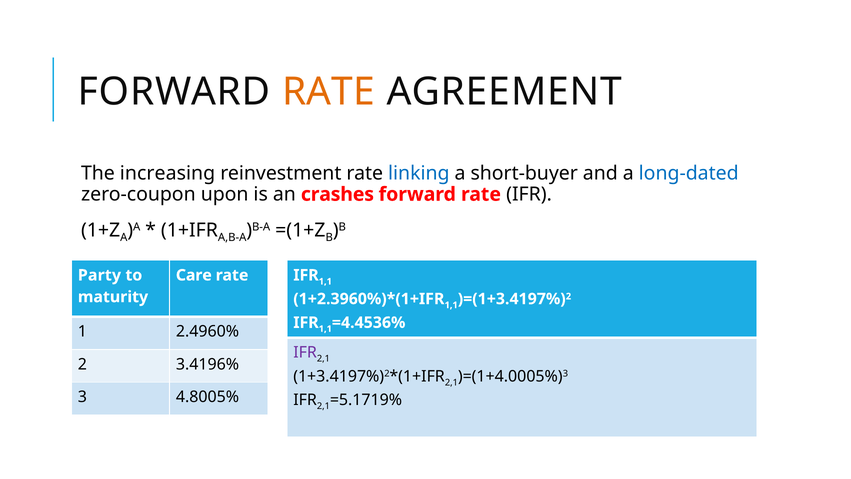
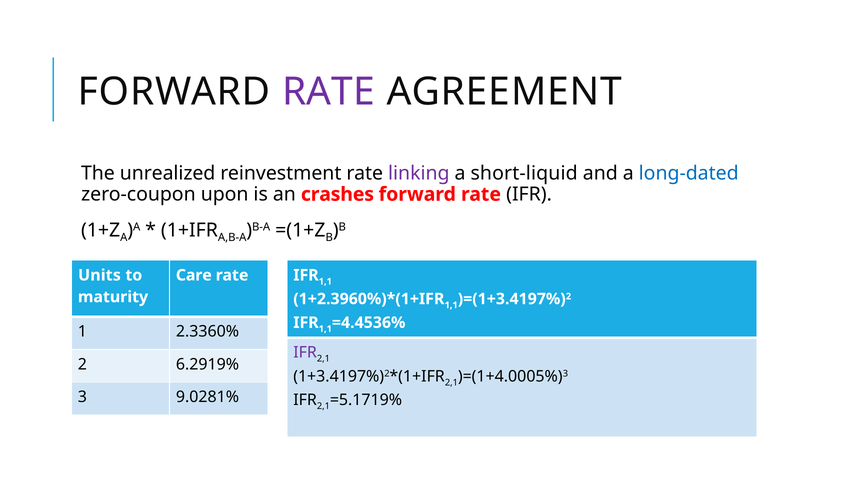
RATE colour: orange -> purple (328, 92)
increasing: increasing -> unrealized (168, 173)
linking colour: blue -> purple (419, 173)
short-buyer: short-buyer -> short-liquid (524, 173)
Party: Party -> Units (99, 275)
2.4960%: 2.4960% -> 2.3360% (208, 331)
3.4196%: 3.4196% -> 6.2919% (208, 364)
4.8005%: 4.8005% -> 9.0281% (208, 397)
